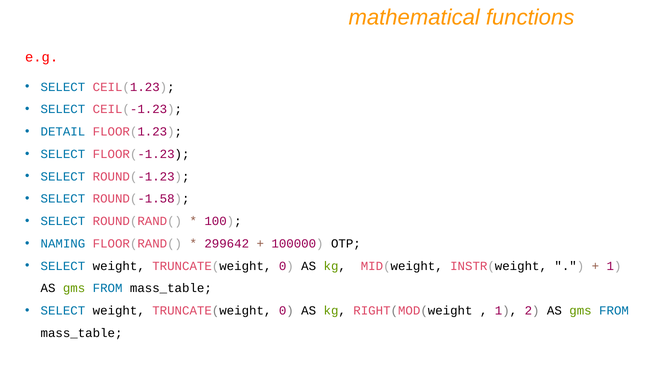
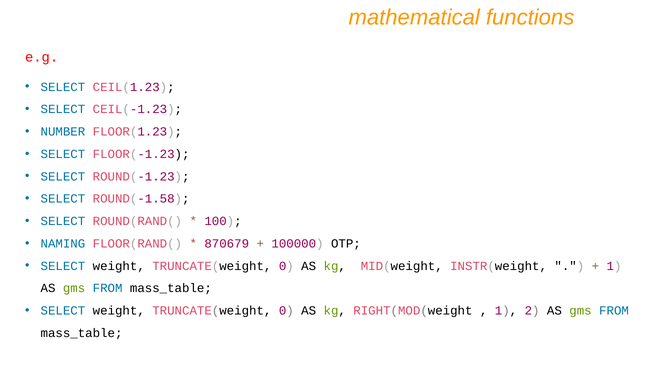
DETAIL: DETAIL -> NUMBER (63, 131)
299642: 299642 -> 870679 (227, 243)
